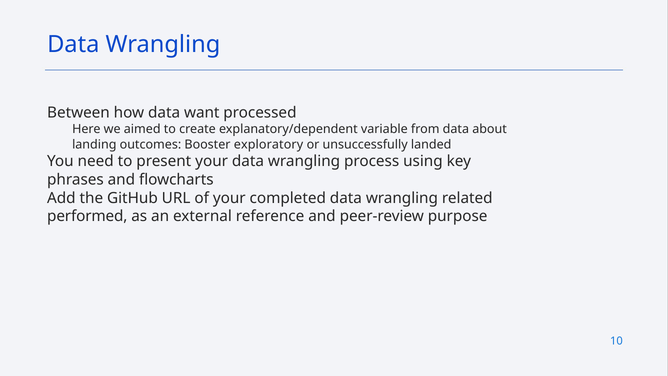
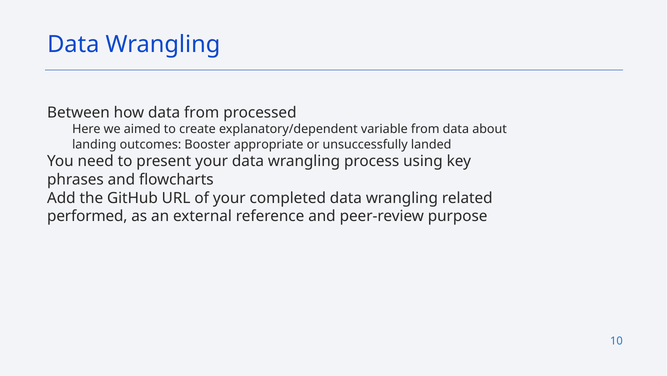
data want: want -> from (202, 113)
exploratory: exploratory -> appropriate (269, 144)
